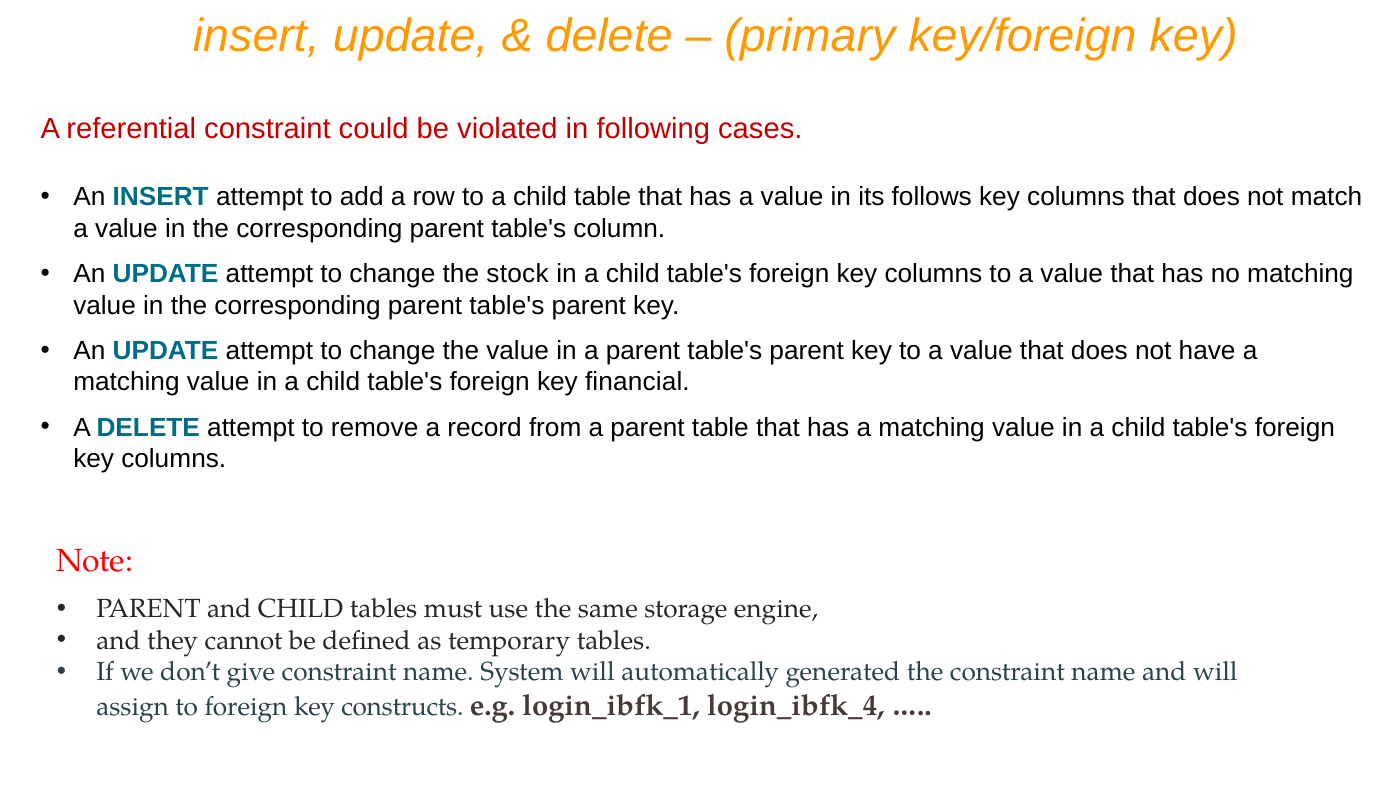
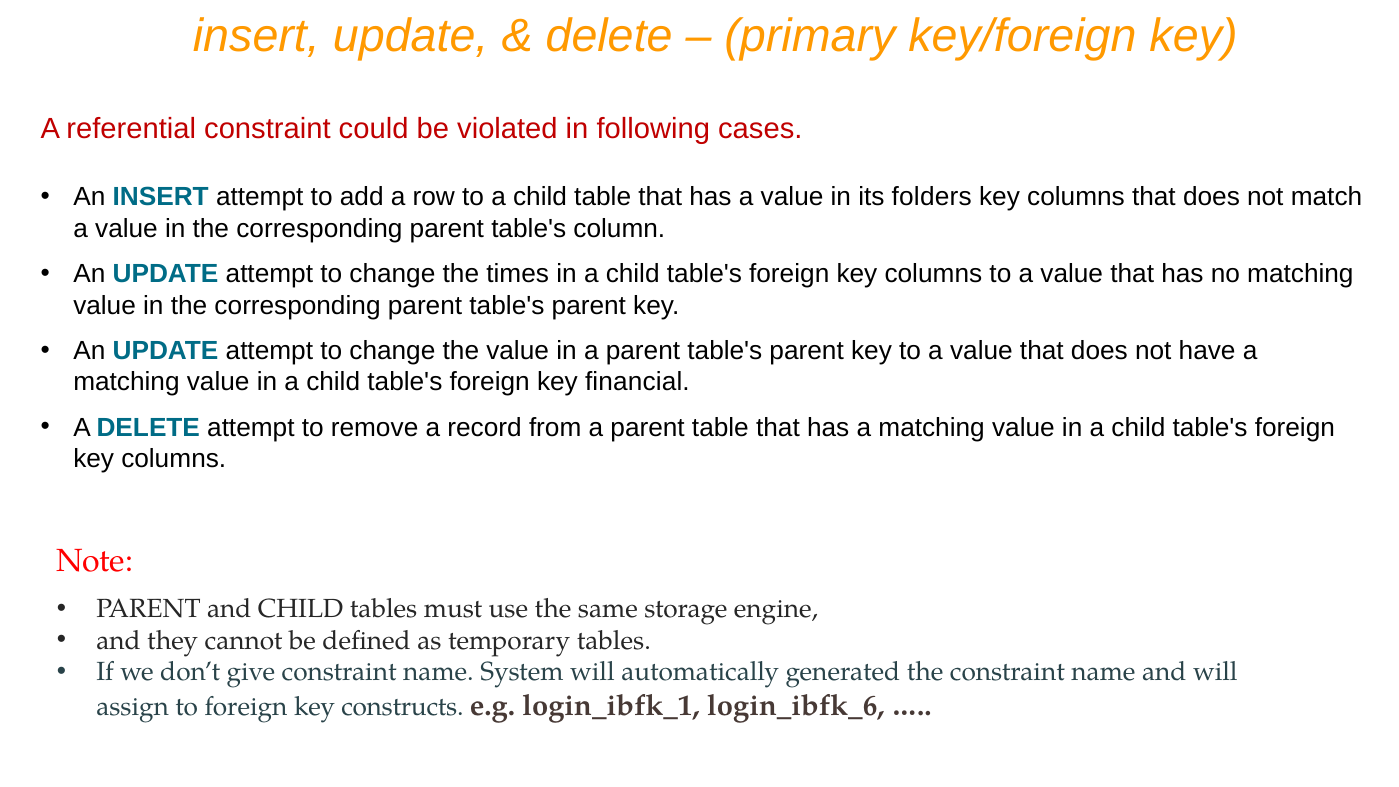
follows: follows -> folders (932, 197)
stock: stock -> times (518, 274)
login_ibfk_4: login_ibfk_4 -> login_ibfk_6 (796, 705)
